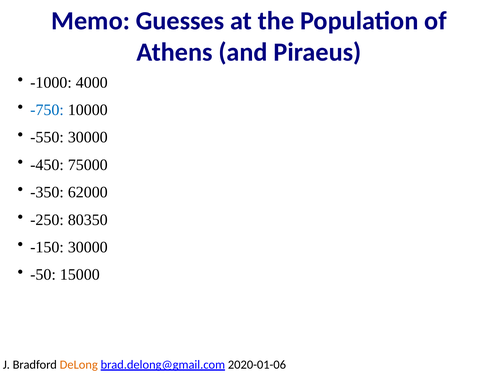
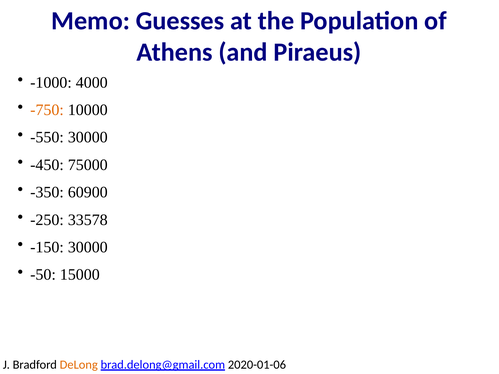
-750 colour: blue -> orange (47, 110)
62000: 62000 -> 60900 (88, 192)
80350: 80350 -> 33578 (88, 220)
